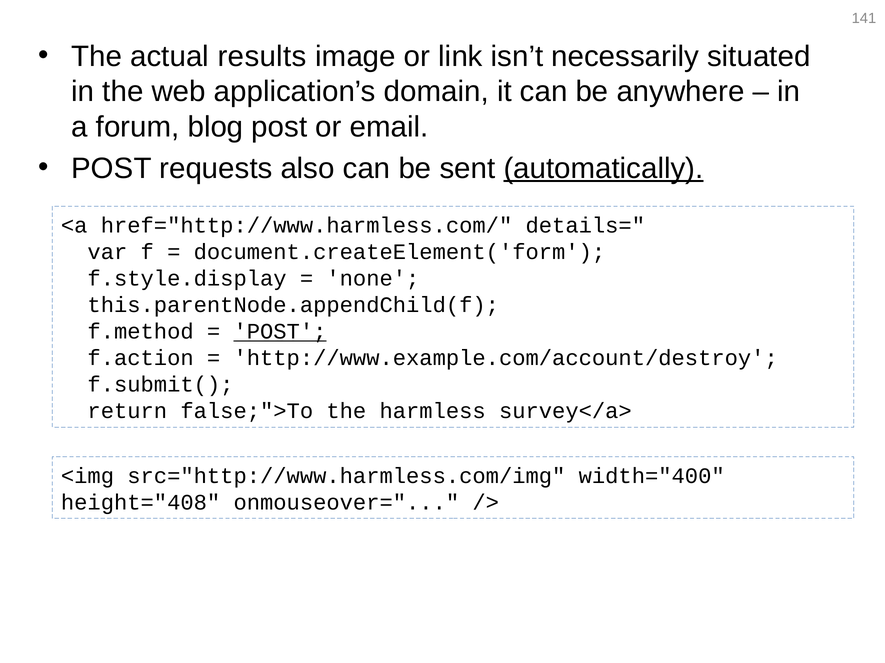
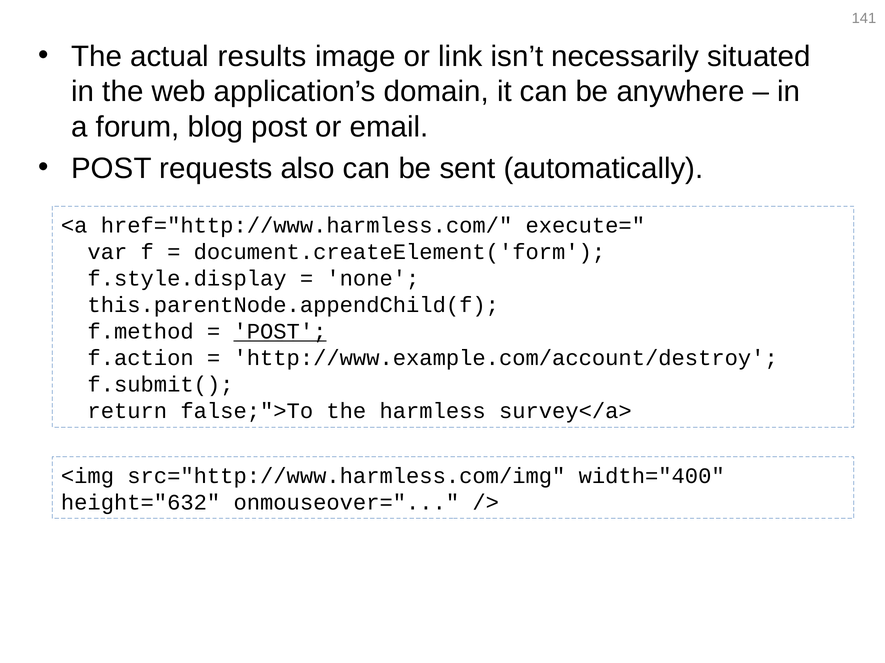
automatically underline: present -> none (604, 168)
details=: details= -> execute= (585, 226)
height="408: height="408 -> height="632 (141, 503)
